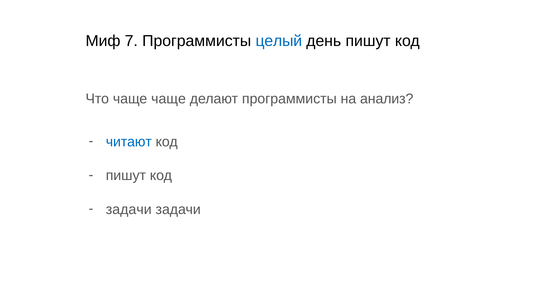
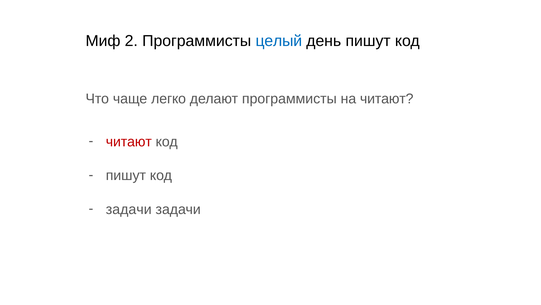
7: 7 -> 2 (131, 41)
чаще чаще: чаще -> легко (169, 99)
на анализ: анализ -> читают (387, 99)
читают colour: blue -> red (129, 141)
